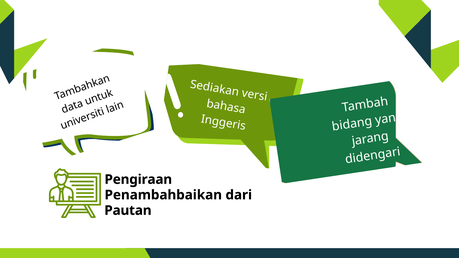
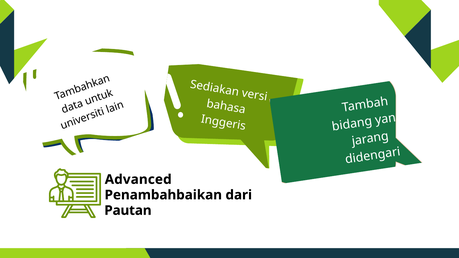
Pengiraan: Pengiraan -> Advanced (138, 180)
